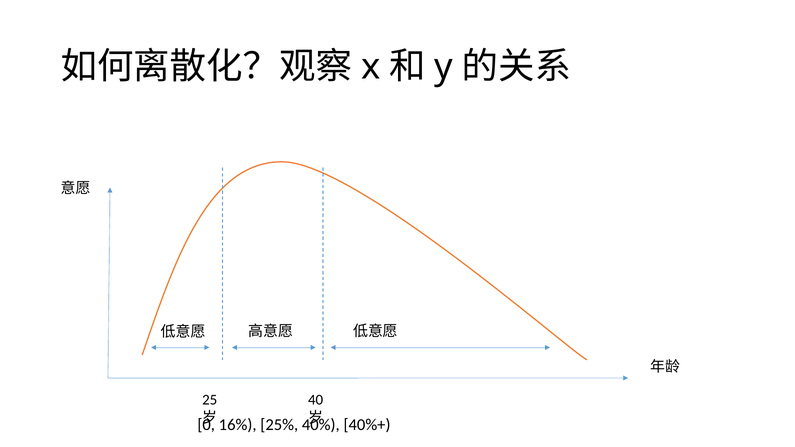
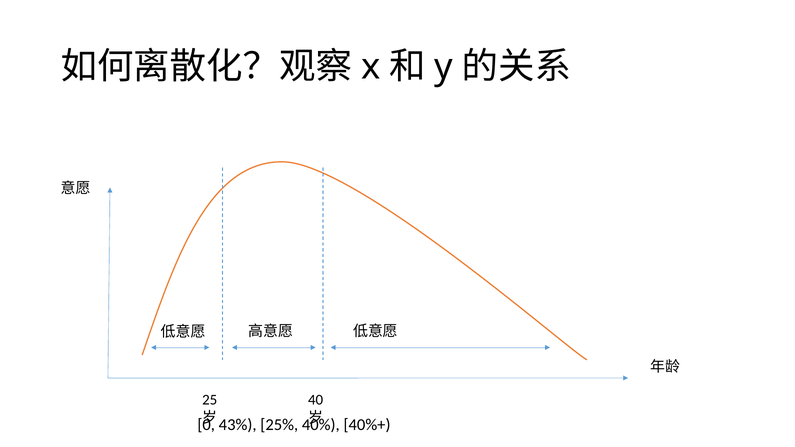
16%: 16% -> 43% (238, 425)
